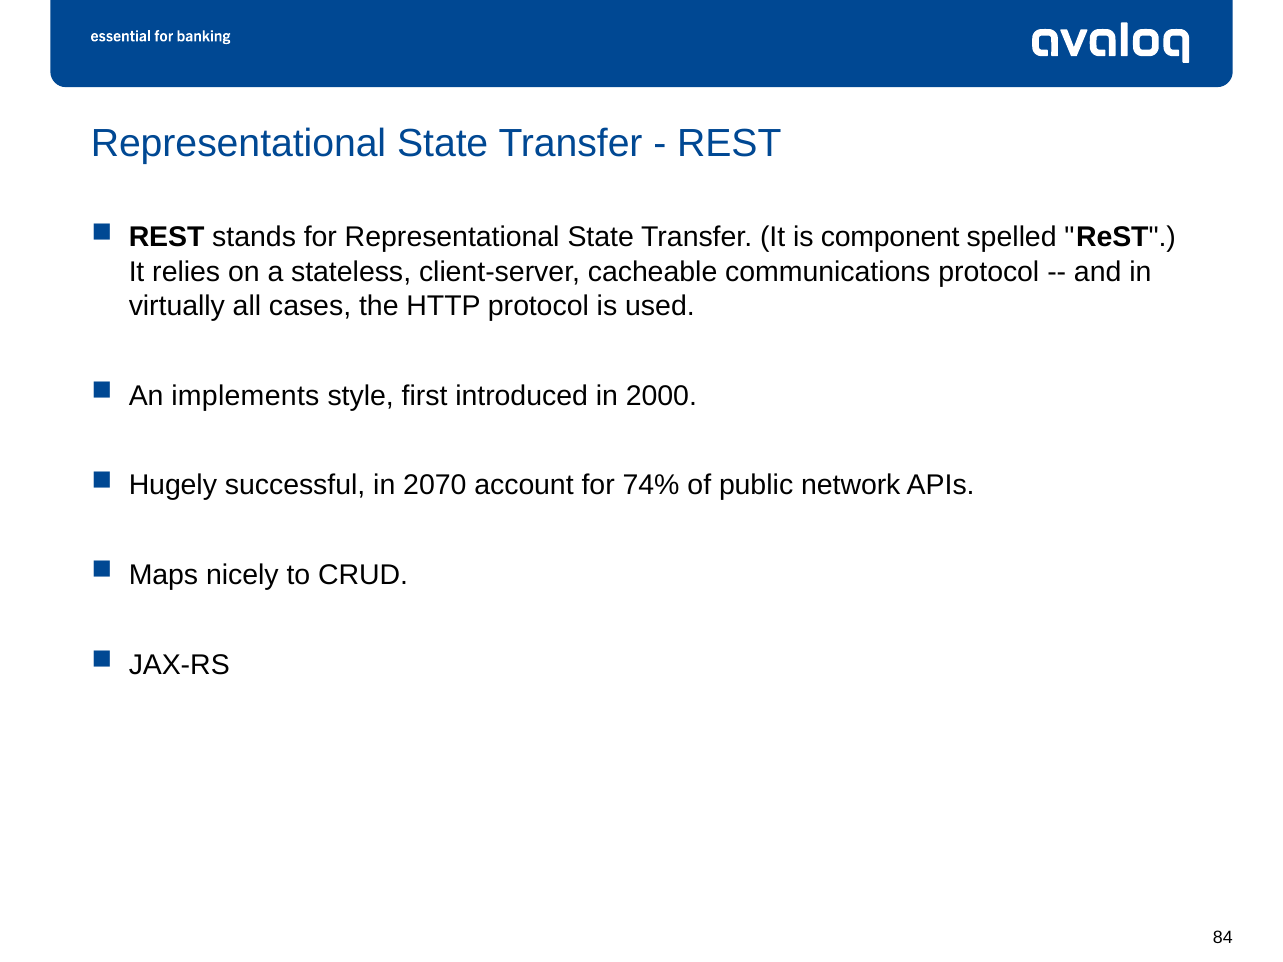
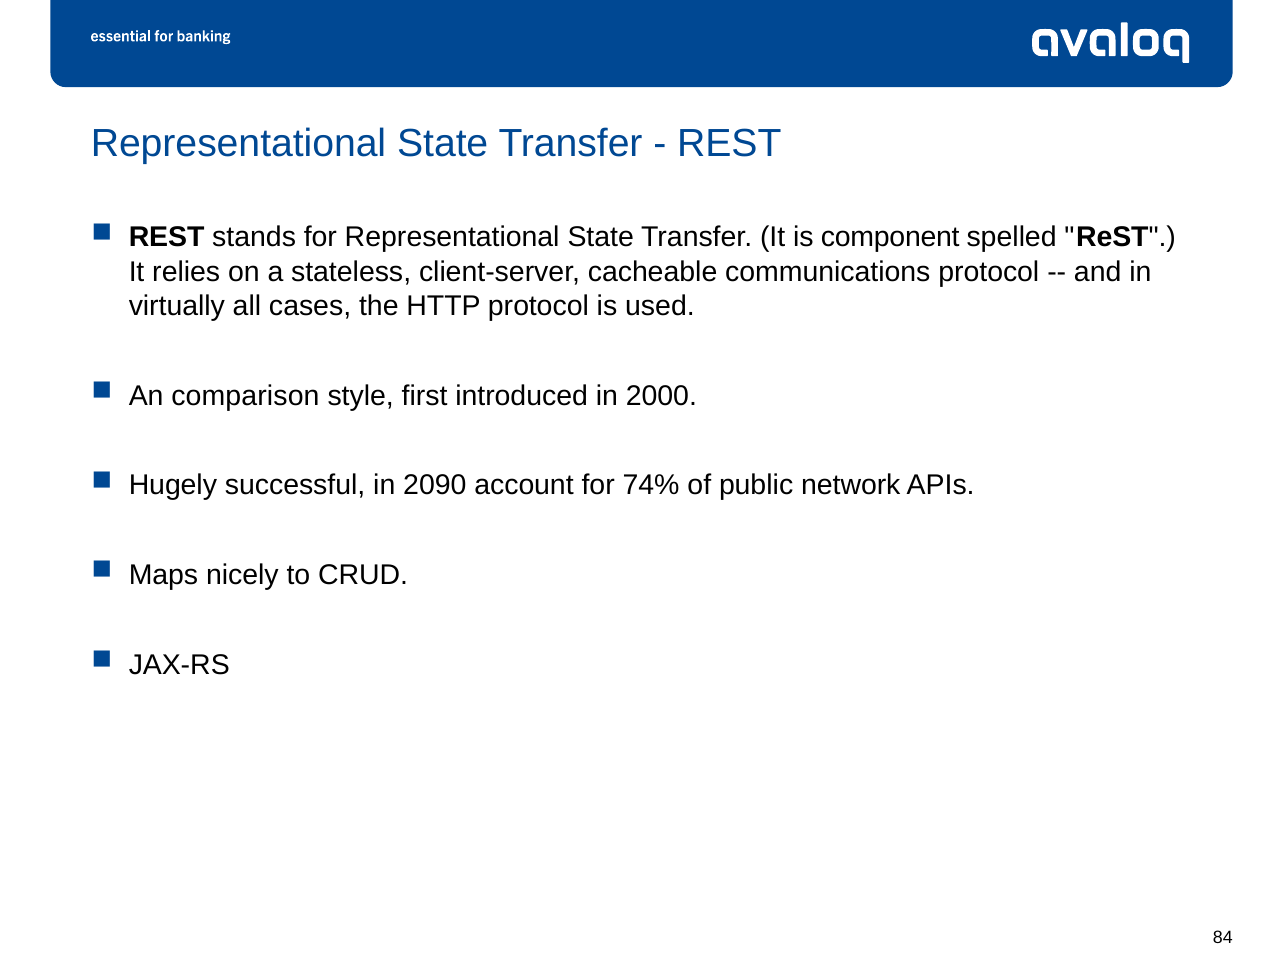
implements: implements -> comparison (245, 396)
2070: 2070 -> 2090 (435, 486)
